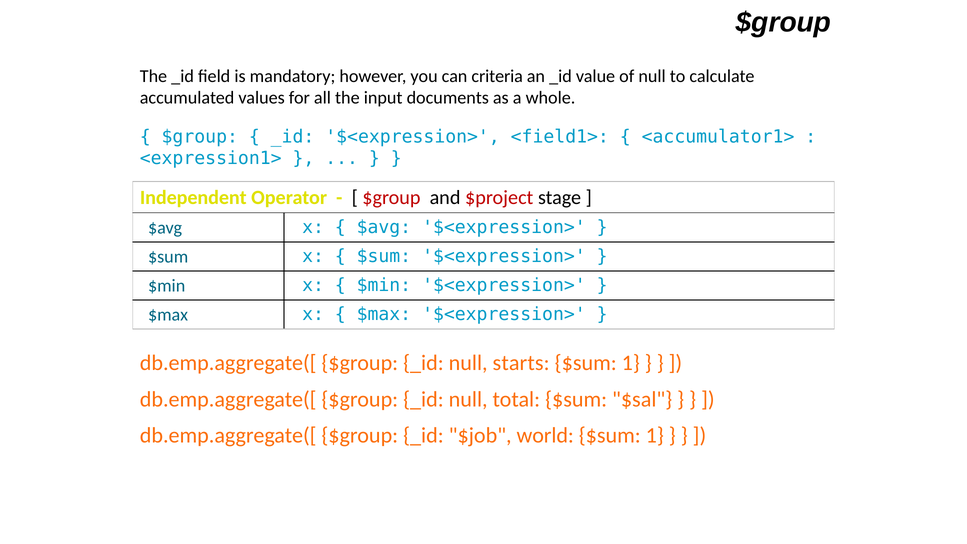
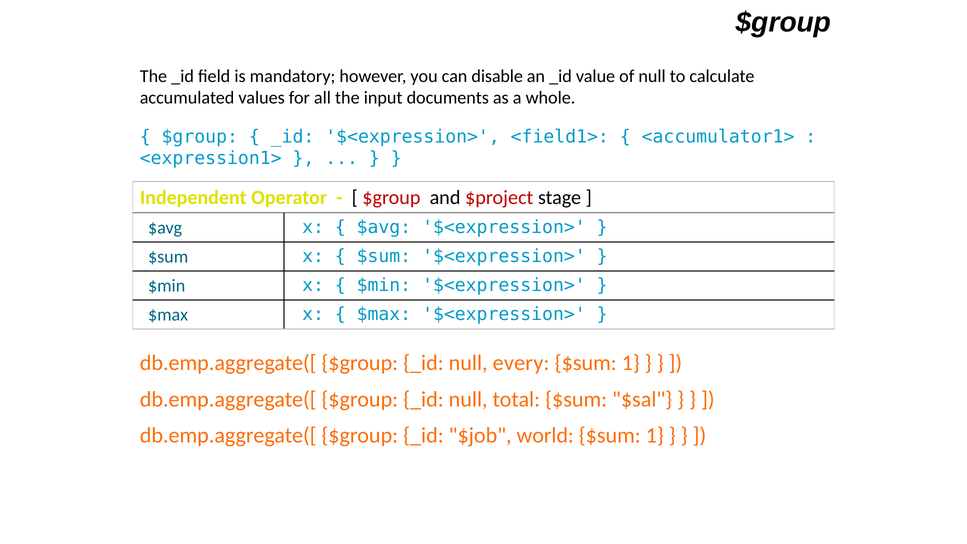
criteria: criteria -> disable (497, 76)
starts: starts -> every (521, 363)
